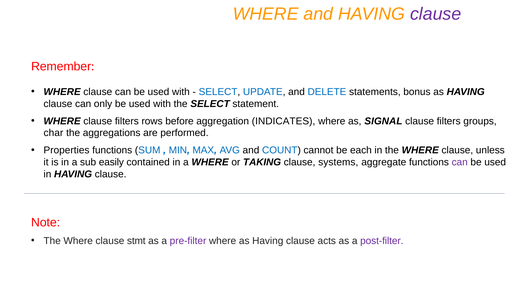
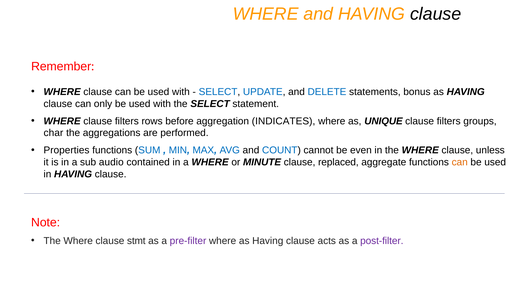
clause colour: purple -> black (436, 14)
SIGNAL: SIGNAL -> UNIQUE (384, 121)
each: each -> even (361, 150)
easily: easily -> audio (111, 162)
TAKING: TAKING -> MINUTE (262, 162)
systems: systems -> replaced (338, 162)
can colour: purple -> orange (460, 162)
